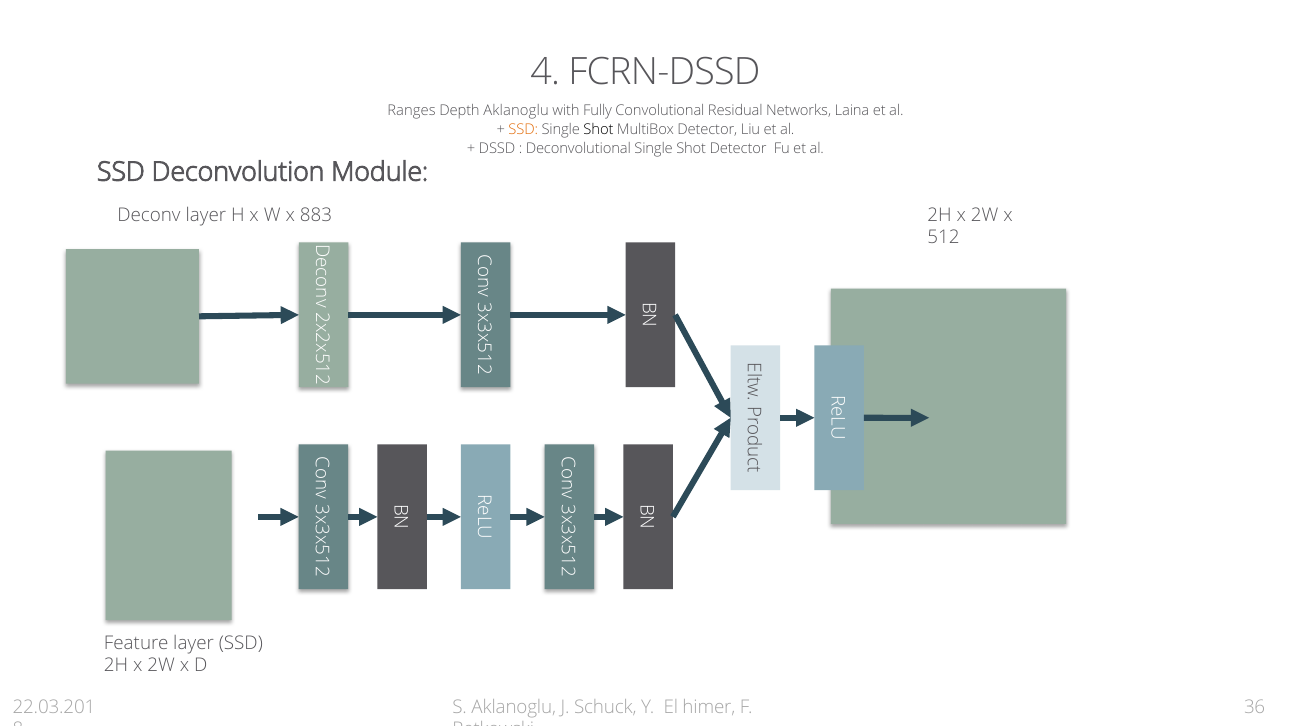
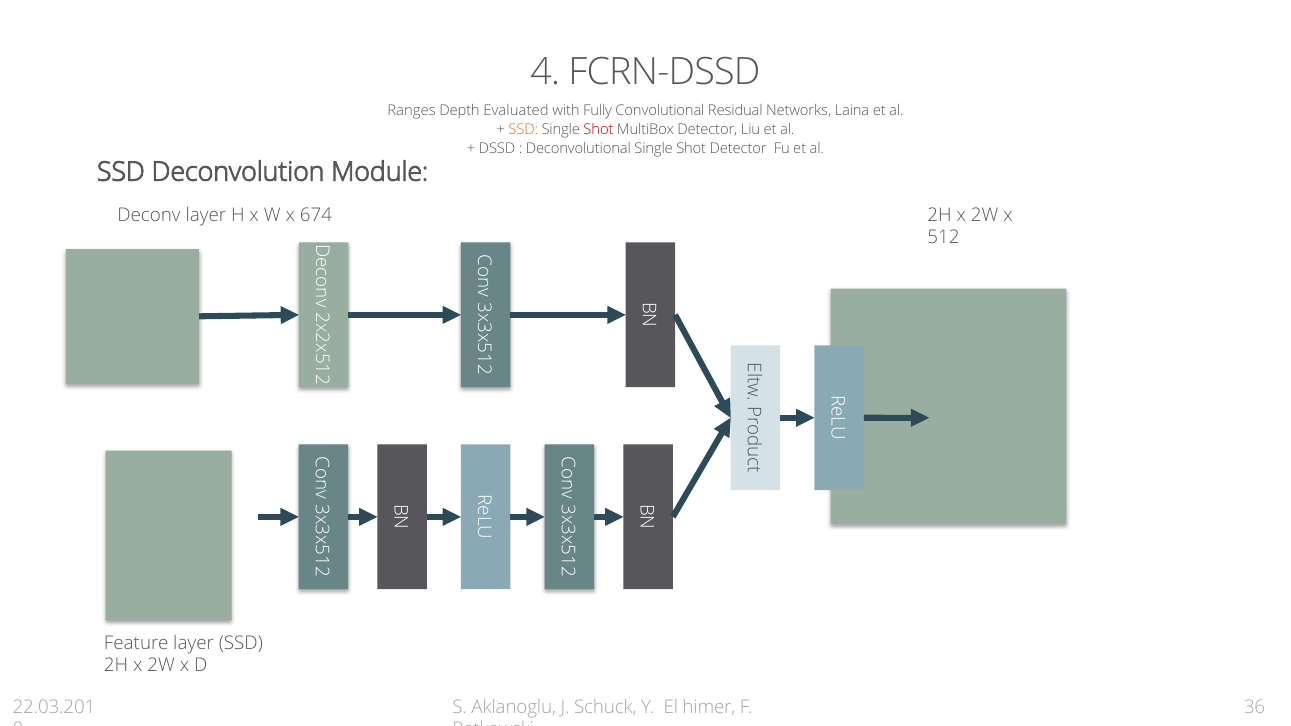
Depth Aklanoglu: Aklanoglu -> Evaluated (516, 110)
Shot colour: black -> red (599, 129)
883: 883 -> 674 (316, 215)
